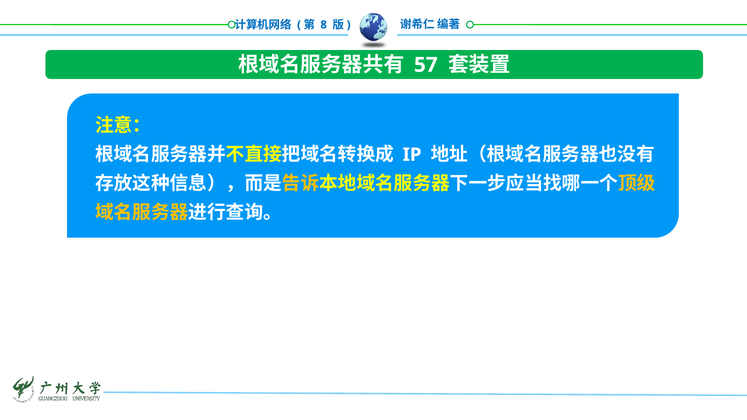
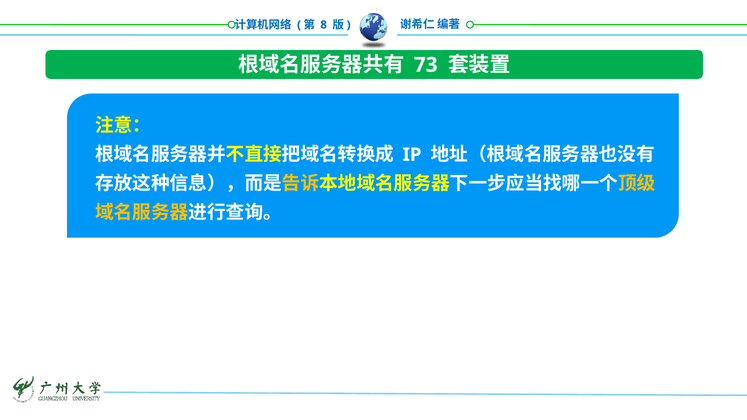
57: 57 -> 73 (426, 65)
